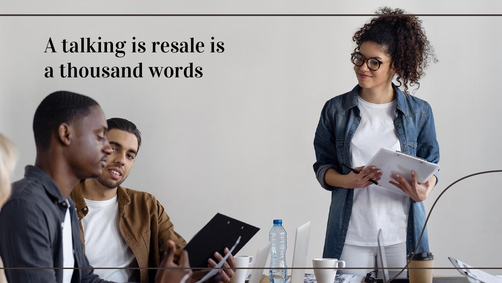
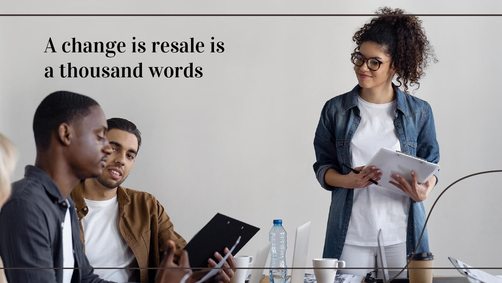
talking: talking -> change (94, 45)
